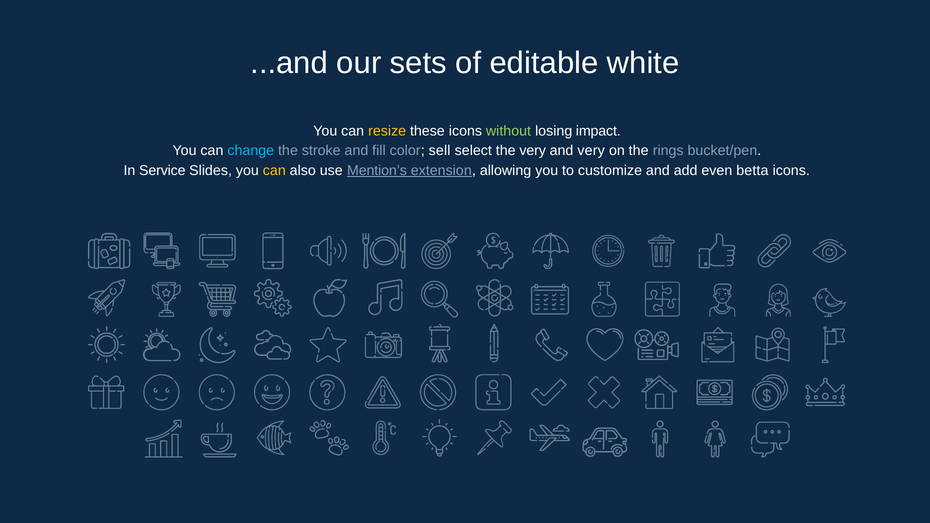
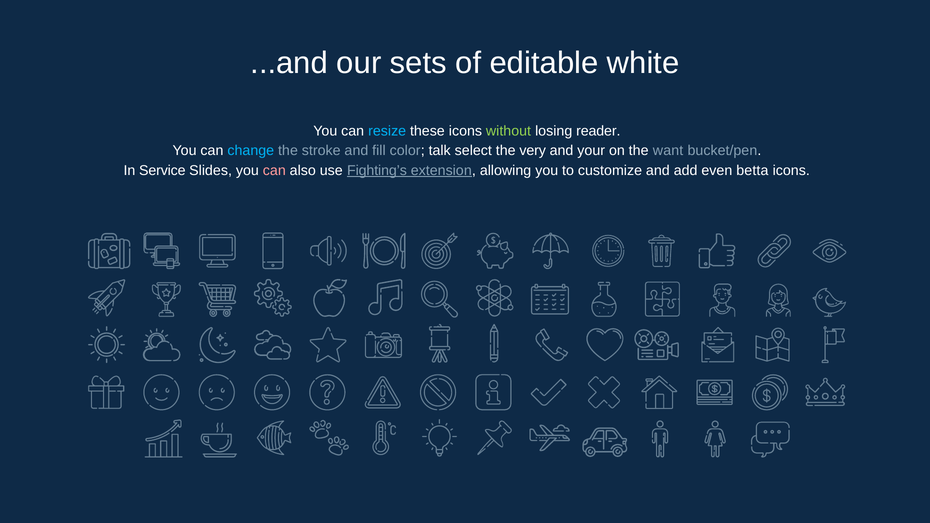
resize colour: yellow -> light blue (387, 131)
impact: impact -> reader (598, 131)
sell: sell -> talk (440, 151)
and very: very -> your (591, 151)
rings: rings -> want (668, 151)
can colour: yellow -> pink (274, 170)
Mention’s: Mention’s -> Fighting’s (377, 170)
